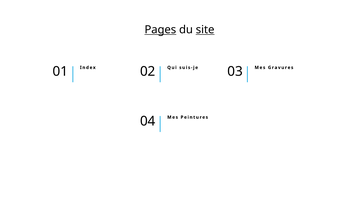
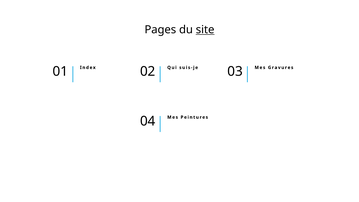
Pages underline: present -> none (160, 30)
